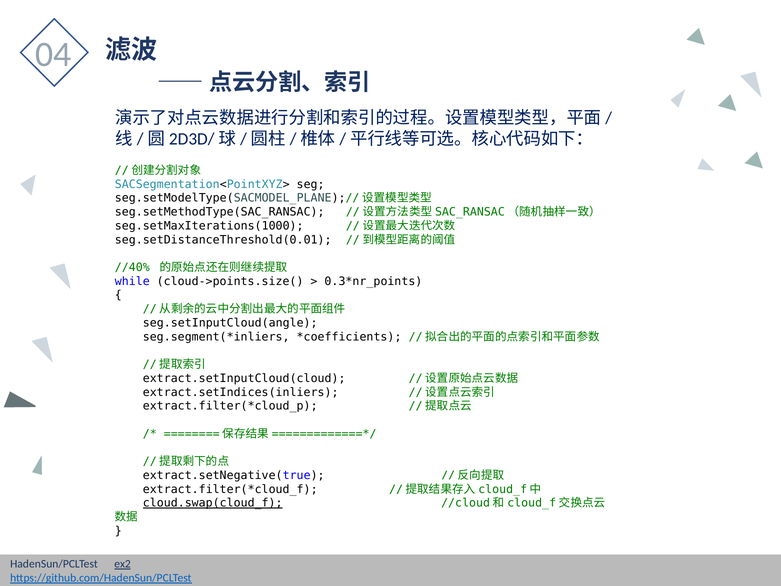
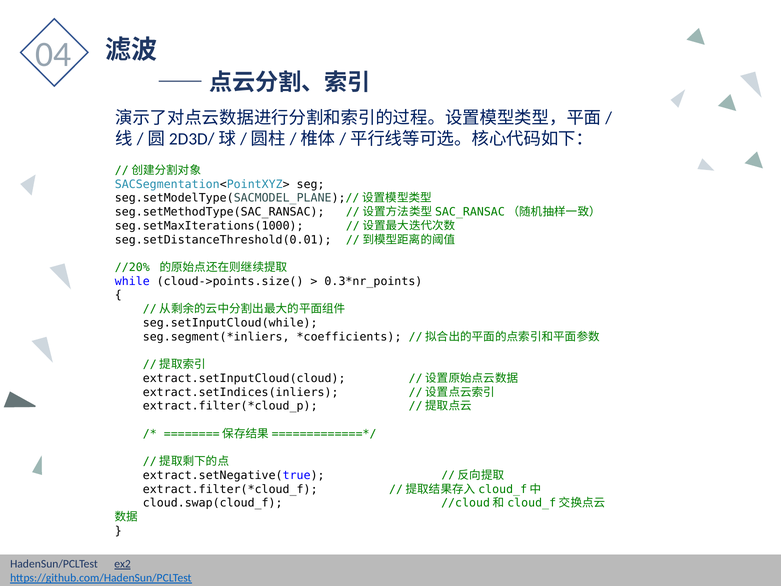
//40%: //40% -> //20% (132, 267)
seg.setInputCloud(angle: seg.setInputCloud(angle -> seg.setInputCloud(while (230, 323)
cloud.swap(cloud_f underline: present -> none (213, 503)
